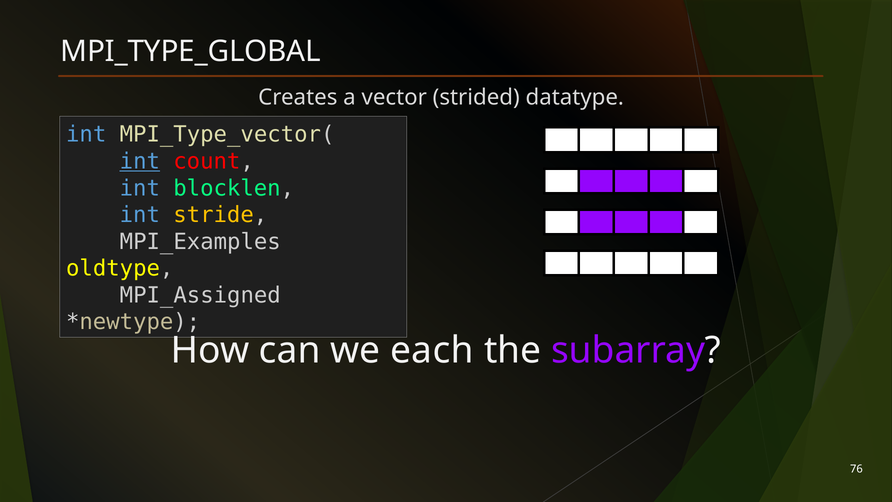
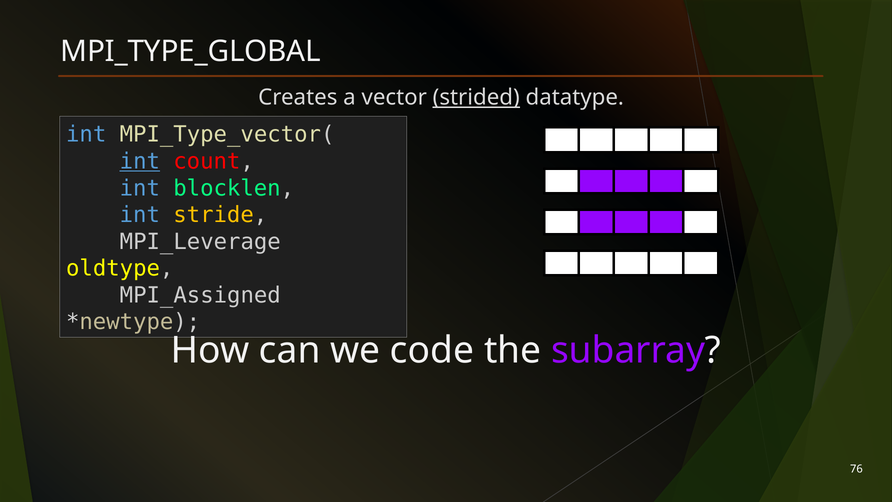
strided underline: none -> present (476, 98)
MPI_Examples: MPI_Examples -> MPI_Leverage (200, 242)
each: each -> code (432, 350)
